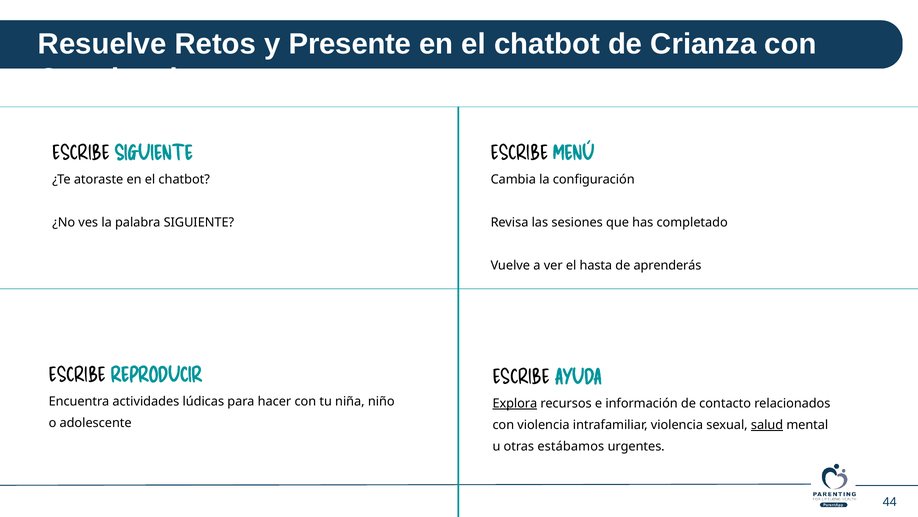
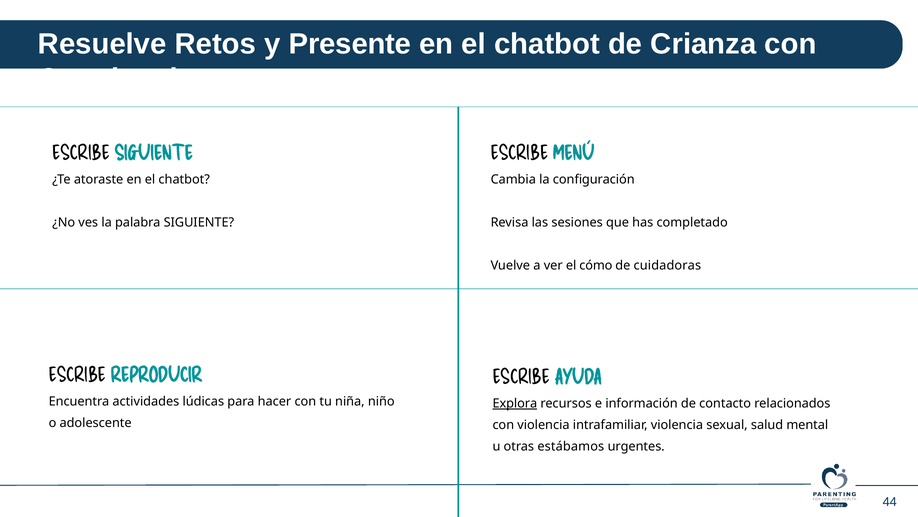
hasta: hasta -> cómo (596, 265)
aprenderás: aprenderás -> cuidadoras (667, 265)
salud underline: present -> none (767, 424)
